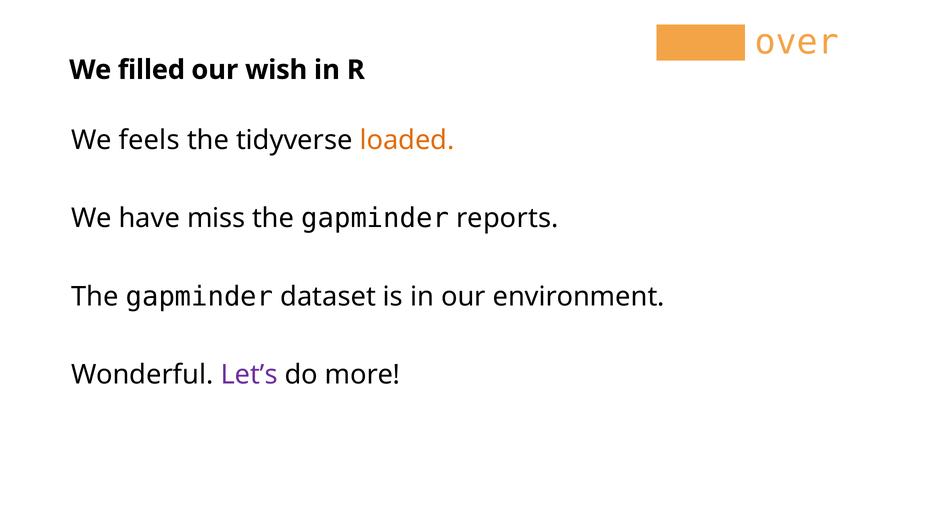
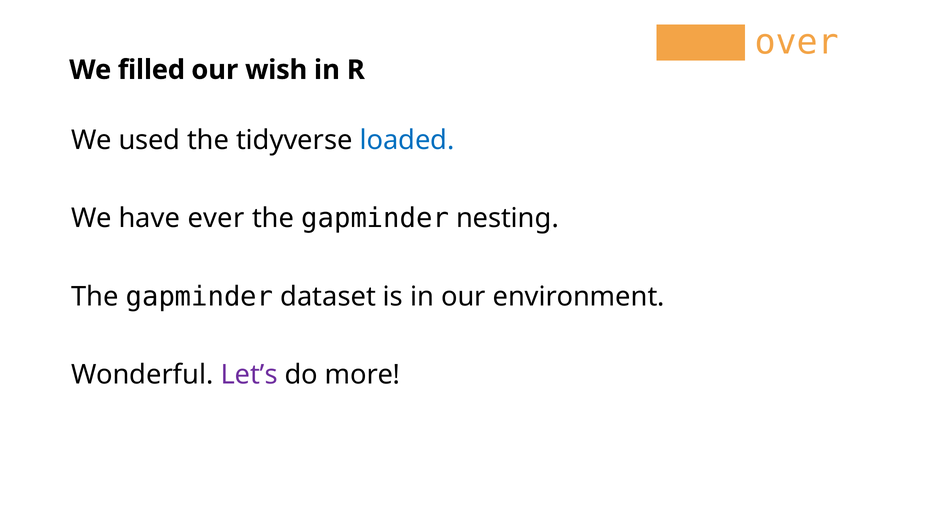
feels: feels -> used (149, 140)
loaded colour: orange -> blue (407, 140)
miss: miss -> ever (216, 219)
reports: reports -> nesting (507, 219)
